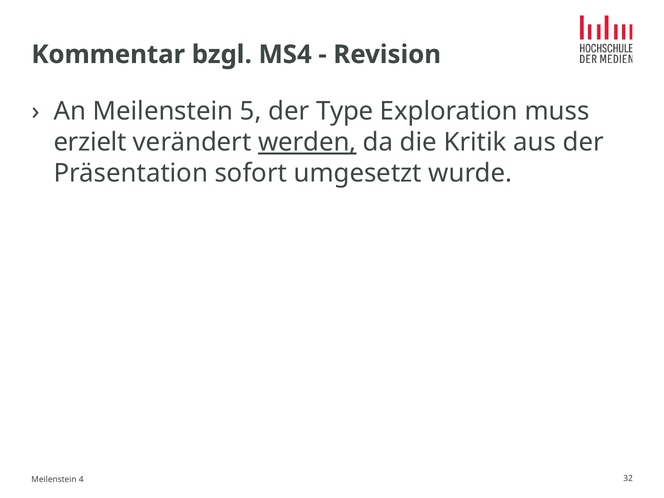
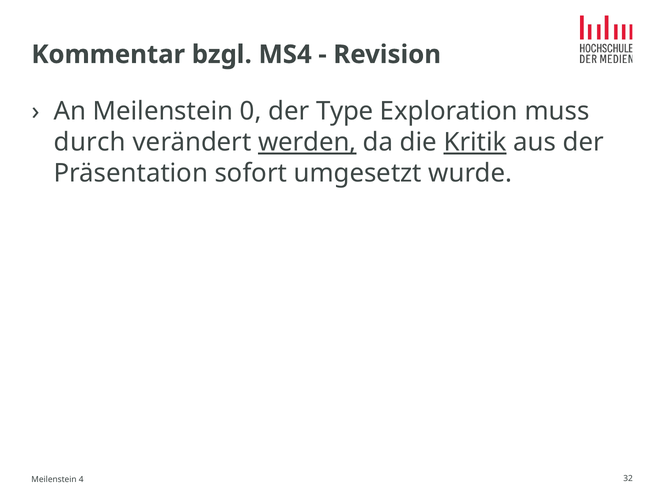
5: 5 -> 0 (251, 111)
erzielt: erzielt -> durch (90, 142)
Kritik underline: none -> present (475, 142)
